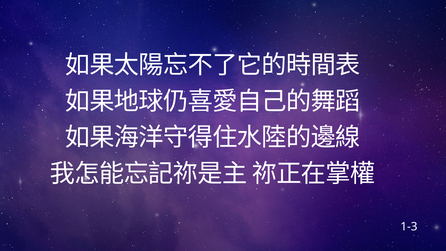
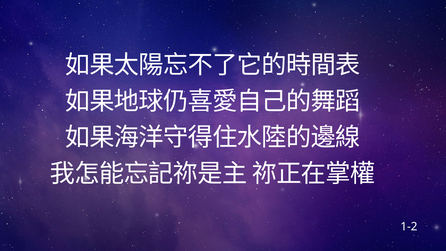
1-3: 1-3 -> 1-2 (409, 226)
